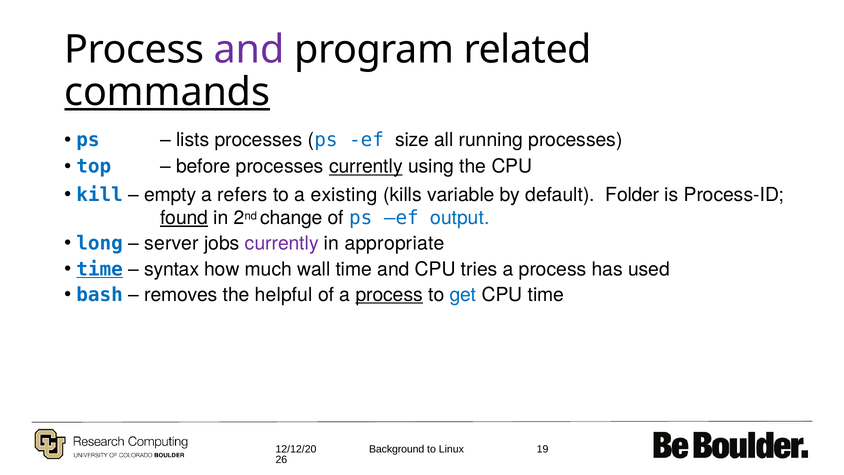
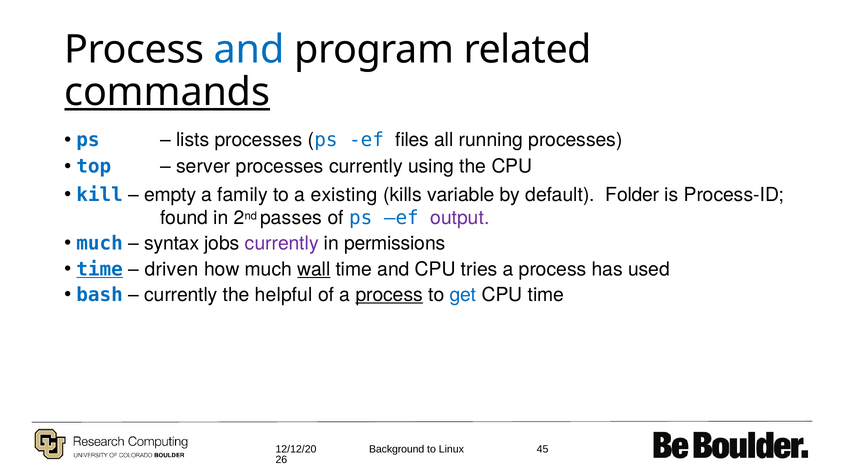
and colour: purple -> blue (249, 50)
size: size -> files (412, 140)
before: before -> server (203, 166)
currently underline: present -> none (366, 166)
refers: refers -> family (243, 195)
found underline: present -> none (184, 218)
change: change -> passes (291, 218)
output colour: blue -> purple (460, 218)
long: long -> much (100, 243)
server: server -> syntax (172, 243)
appropriate: appropriate -> permissions (395, 243)
syntax: syntax -> driven (172, 269)
wall underline: none -> present (314, 269)
removes: removes -> currently (181, 295)
19: 19 -> 45 (543, 449)
